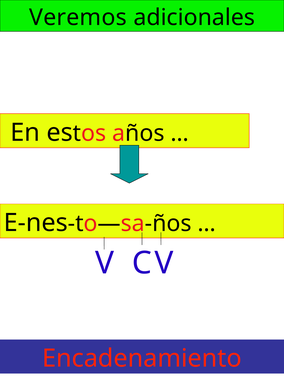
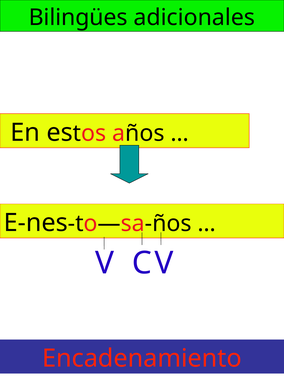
Veremos: Veremos -> Bilingües (78, 17)
